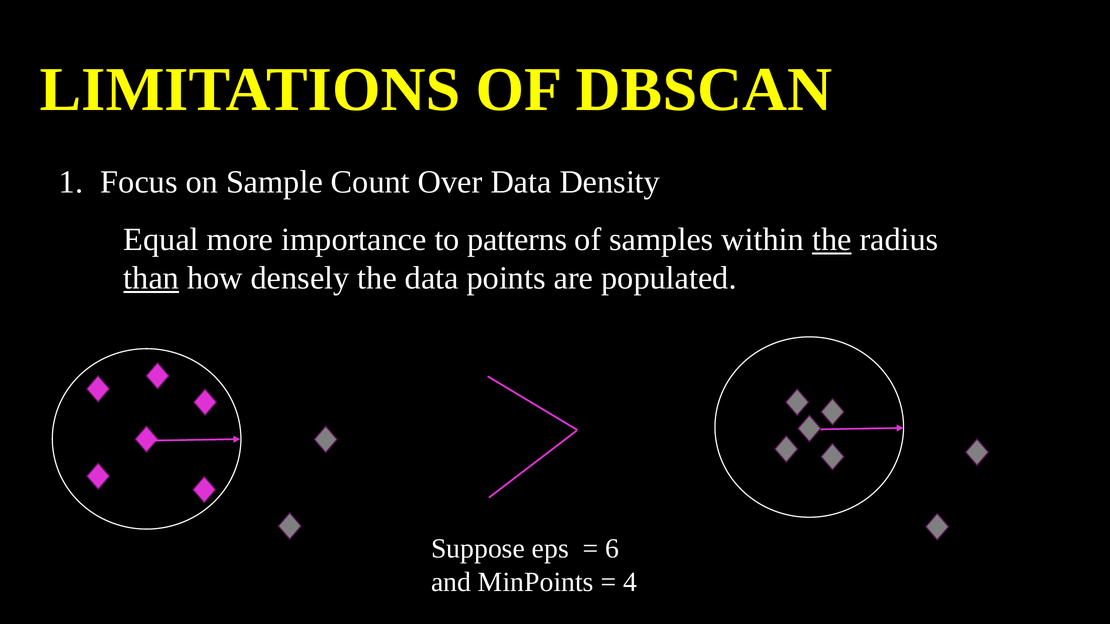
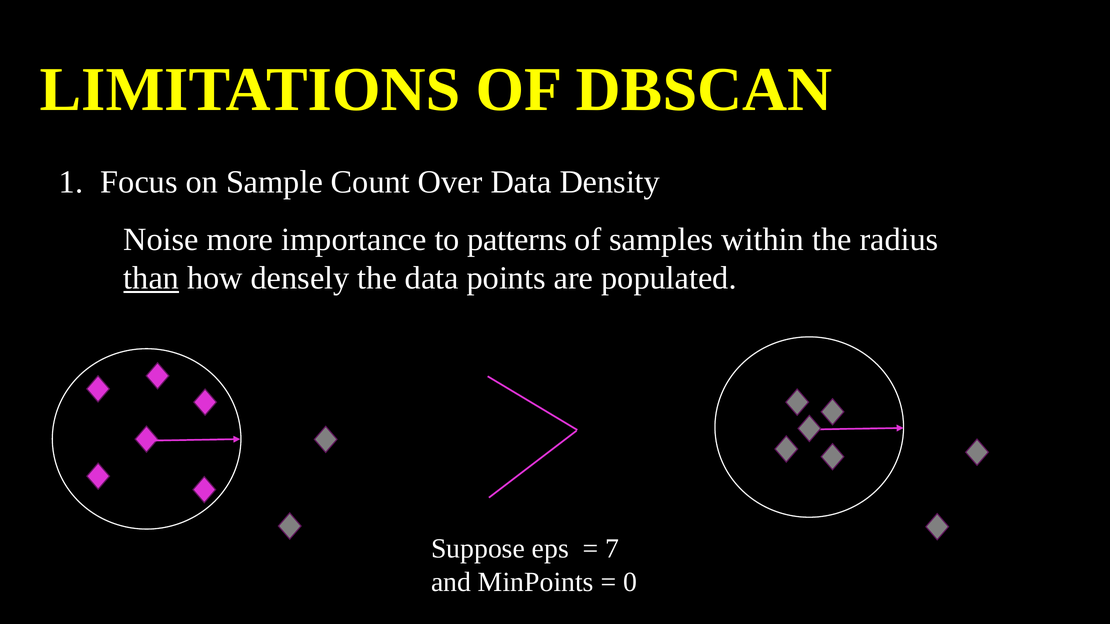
Equal: Equal -> Noise (161, 240)
the underline: present -> none (832, 240)
6: 6 -> 7 (612, 549)
4: 4 -> 0 (630, 582)
